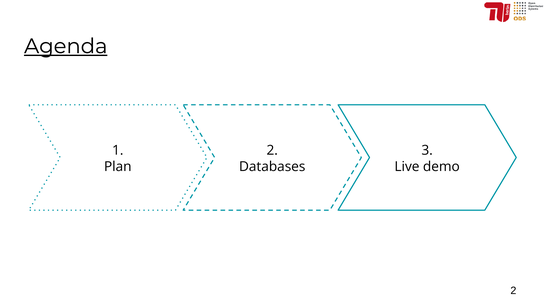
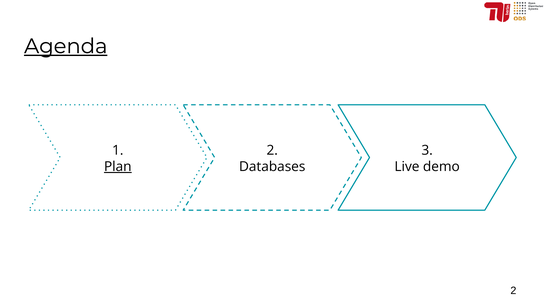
Plan underline: none -> present (118, 166)
